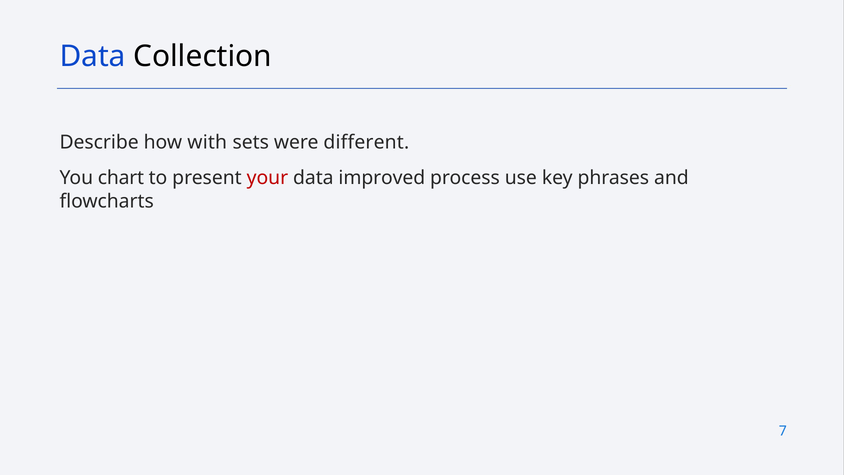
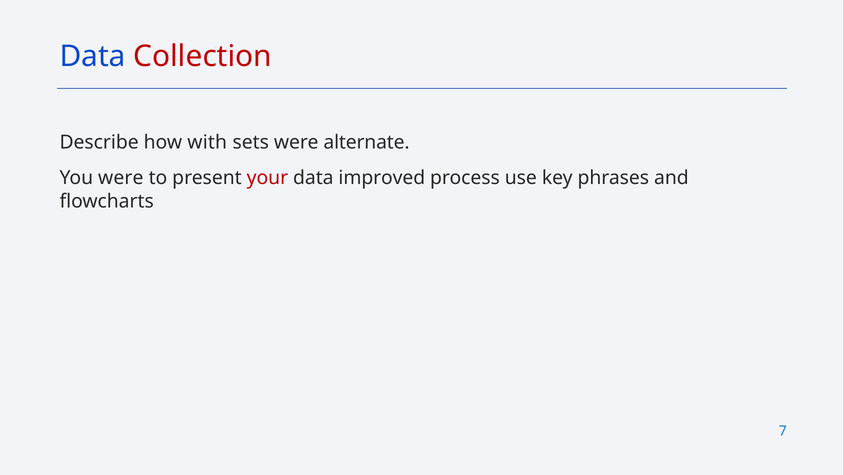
Collection colour: black -> red (203, 56)
different: different -> alternate (367, 142)
You chart: chart -> were (121, 178)
